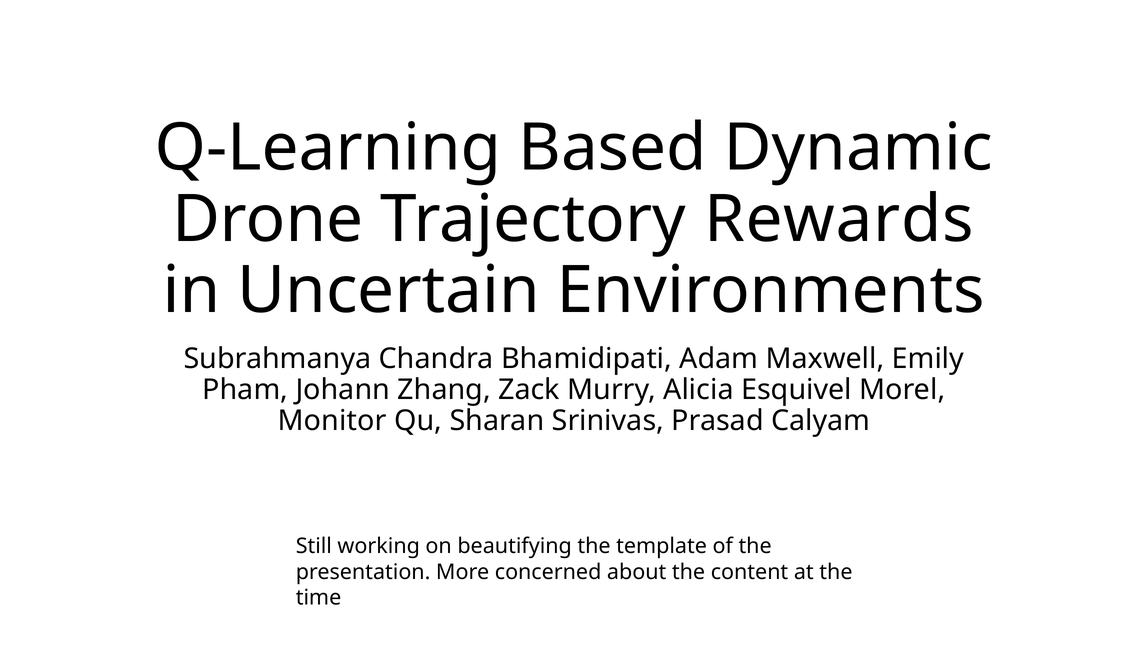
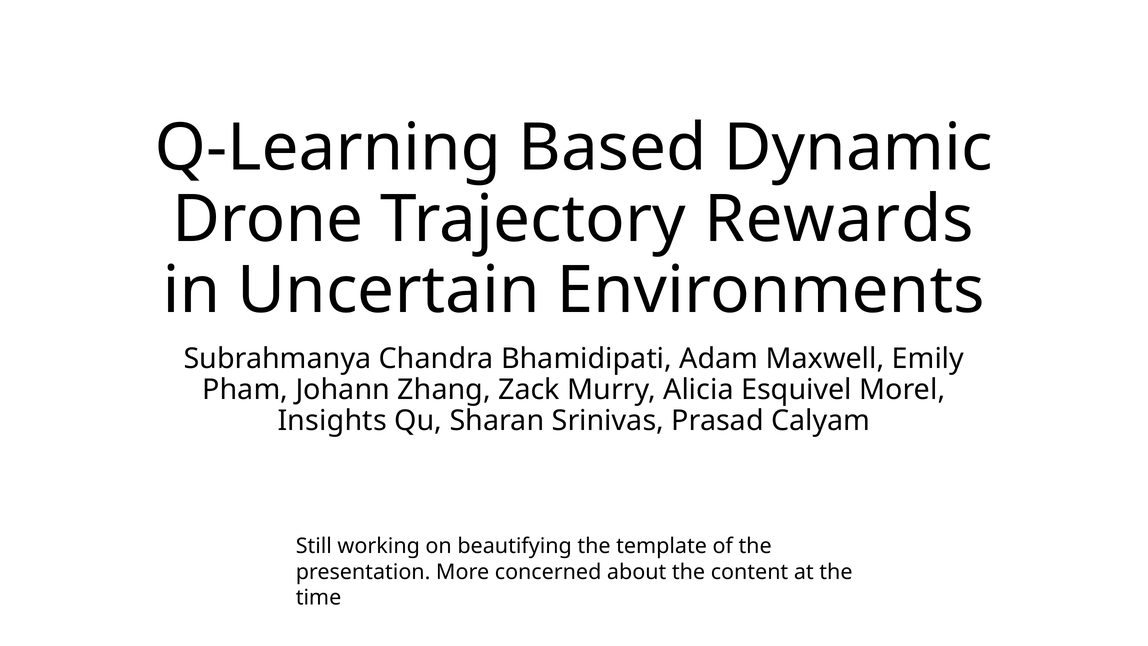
Monitor: Monitor -> Insights (332, 421)
